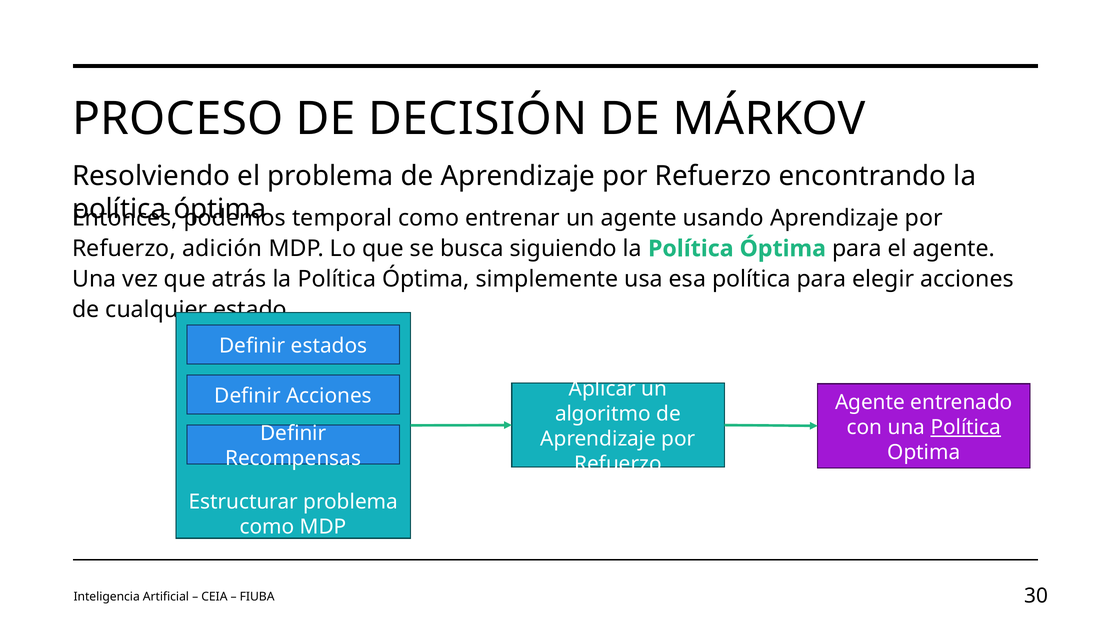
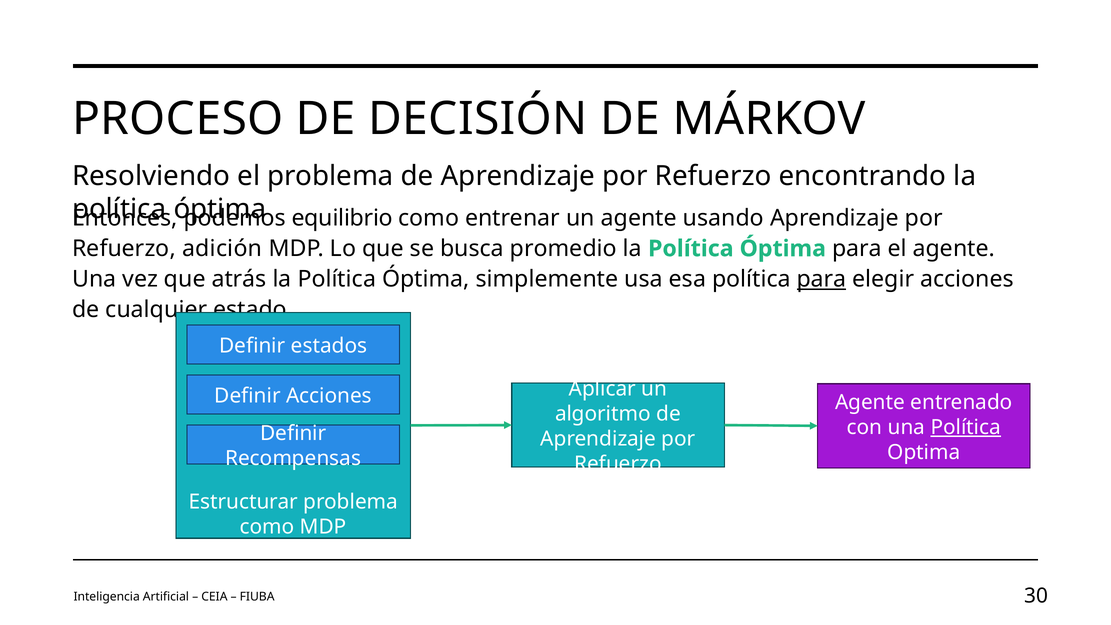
temporal: temporal -> equilibrio (342, 218)
siguiendo: siguiendo -> promedio (563, 249)
para underline: none -> present (821, 279)
